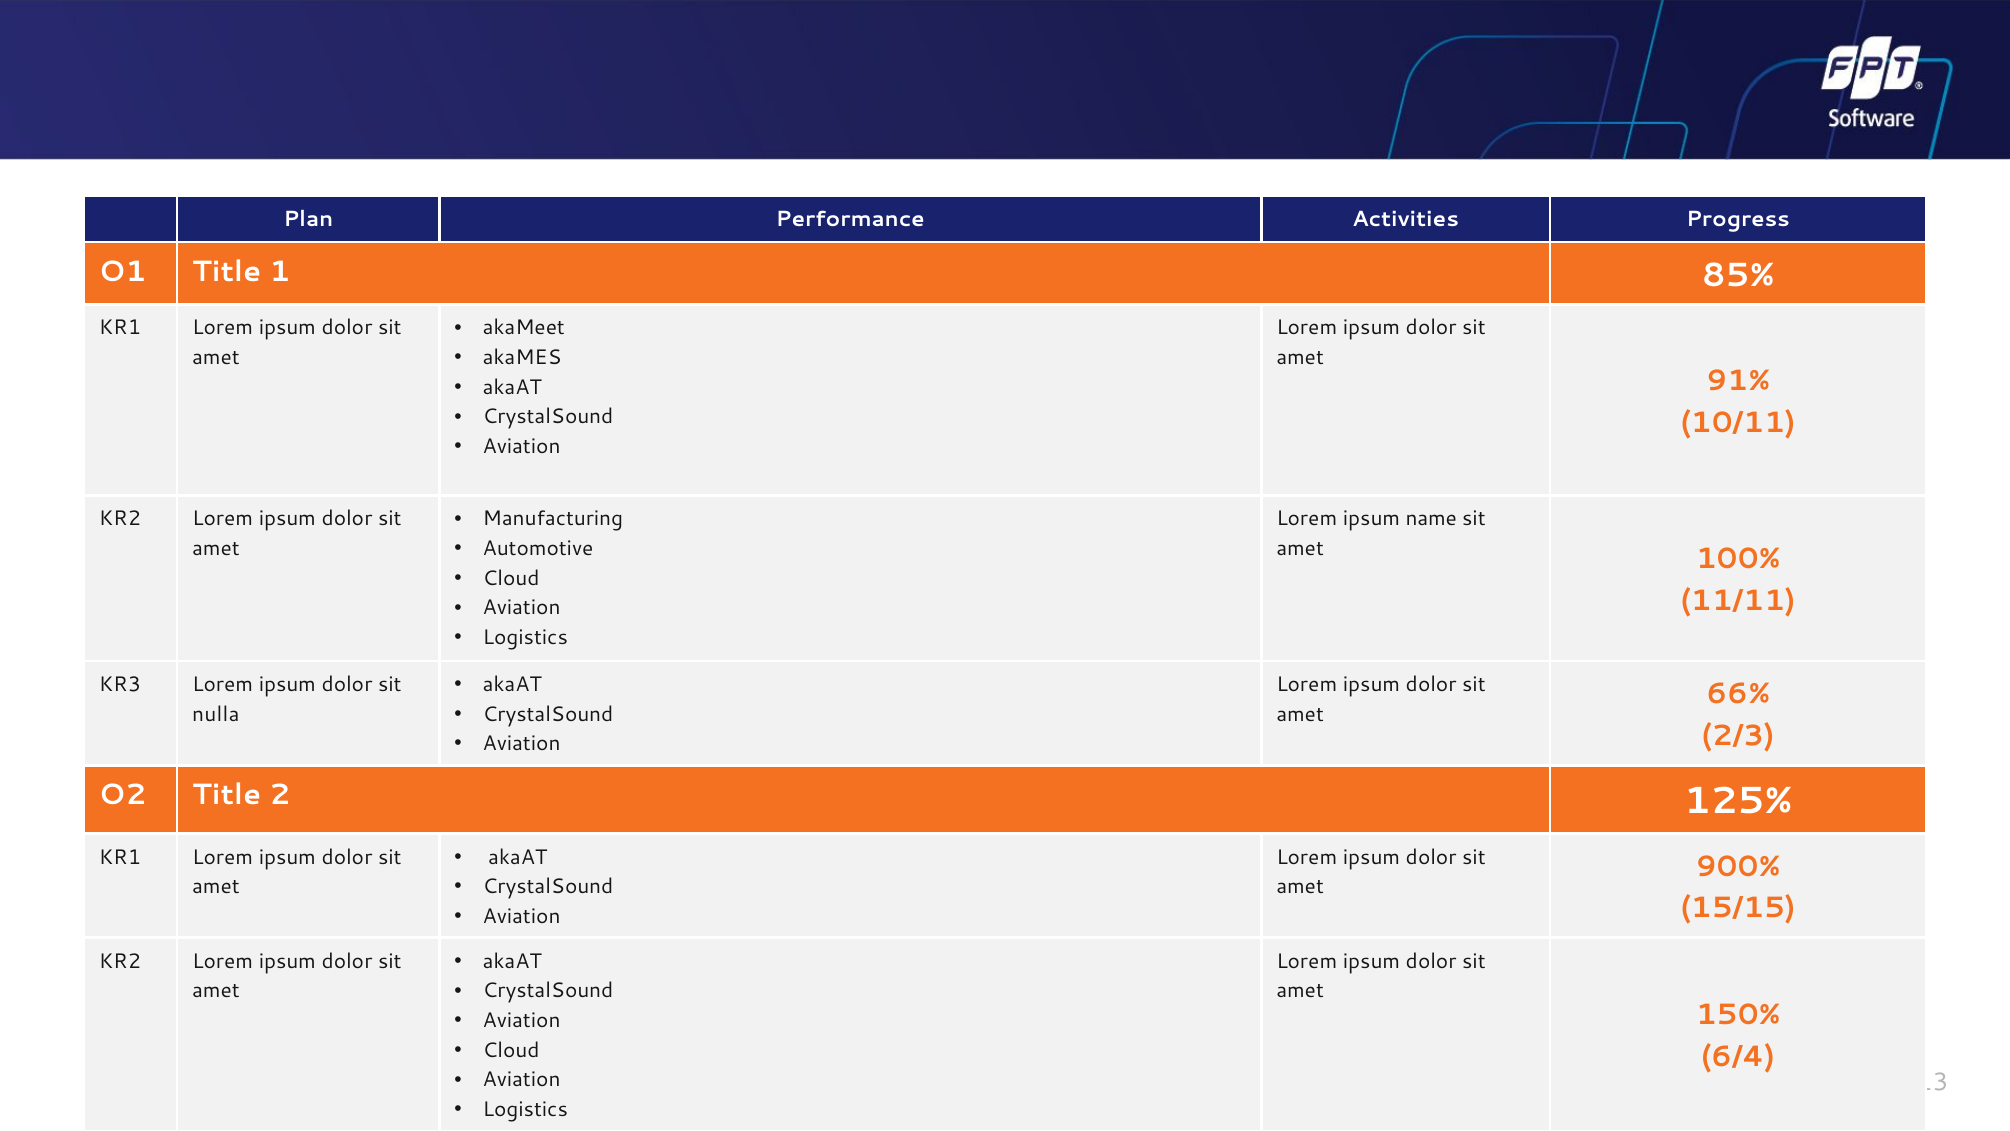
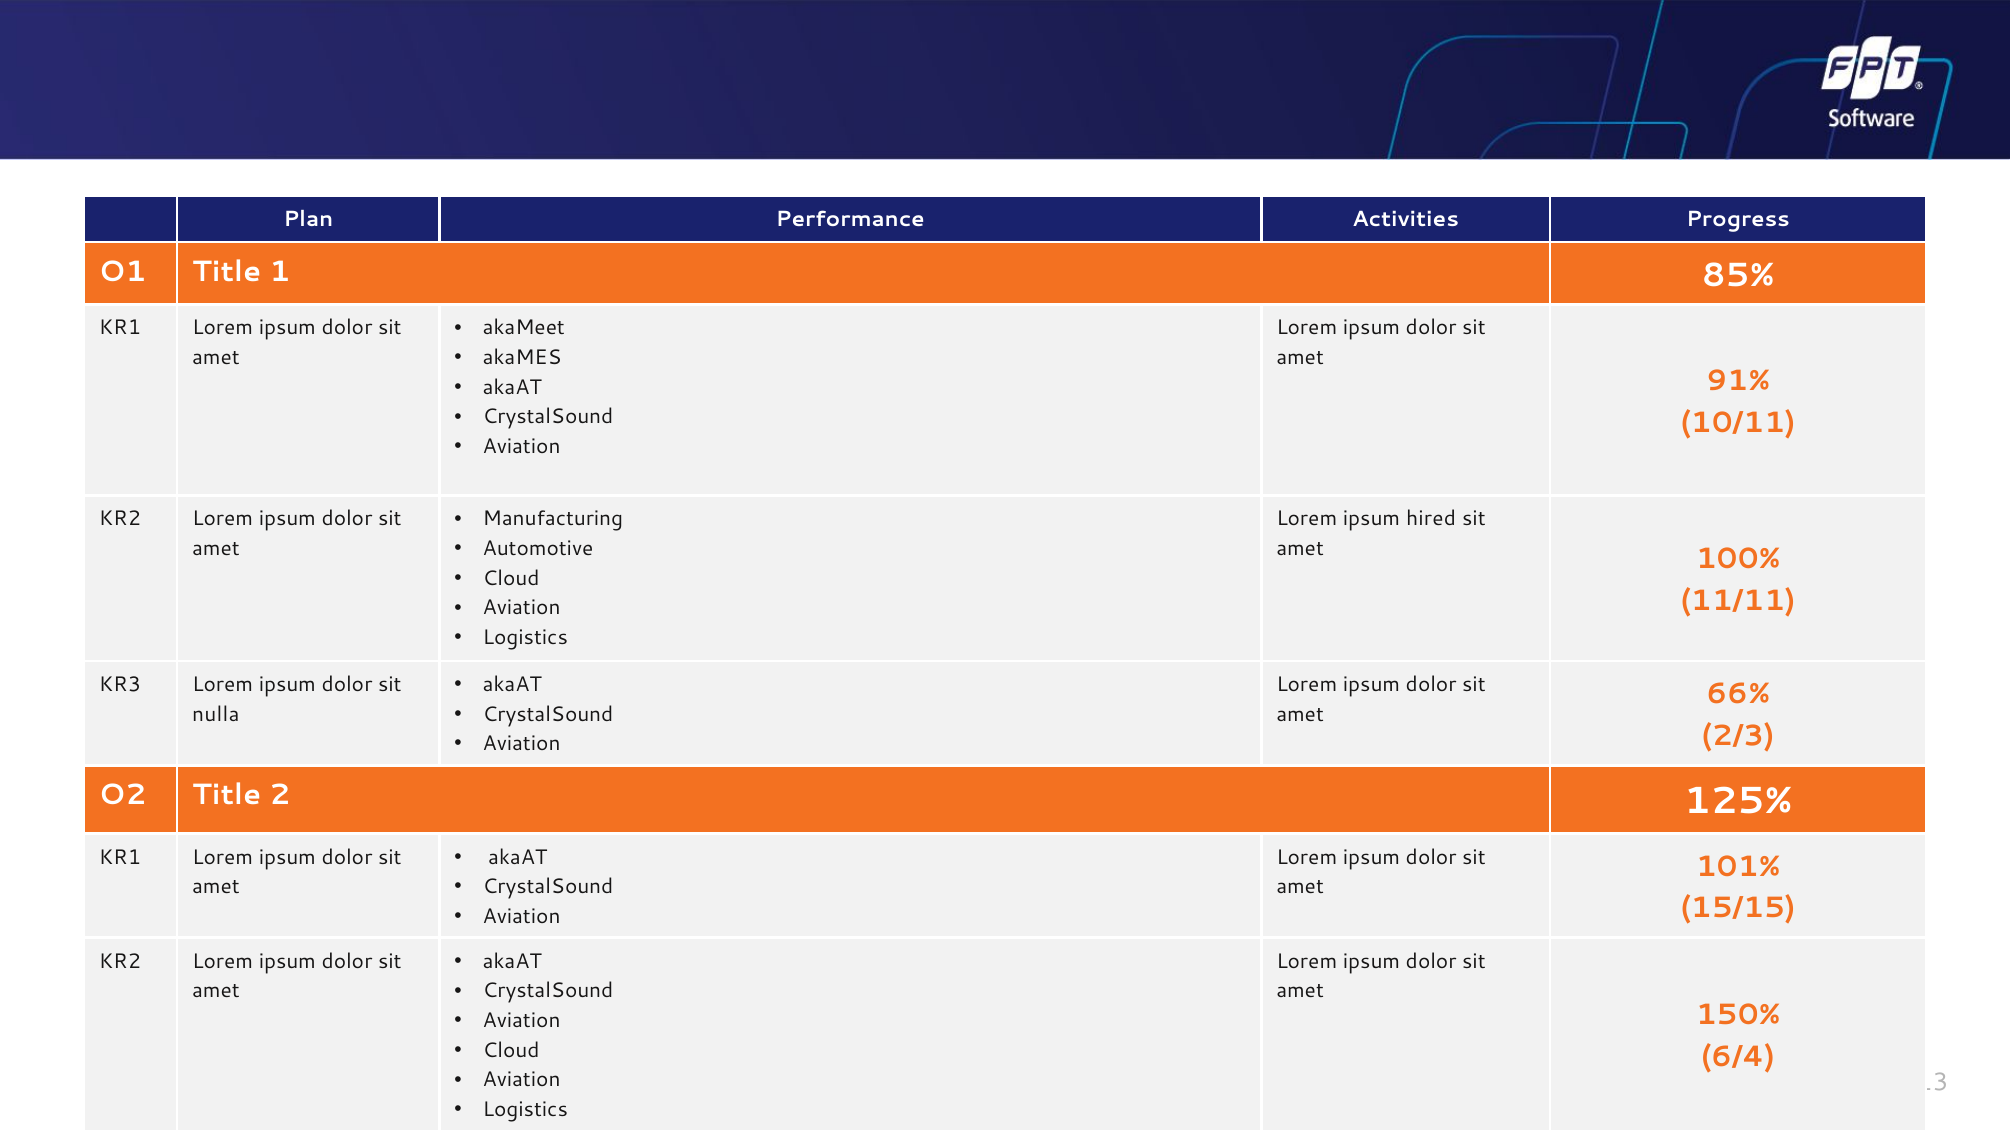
name: name -> hired (1431, 519)
900%: 900% -> 101% (1738, 866)
